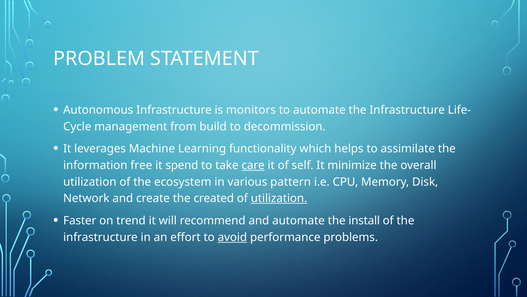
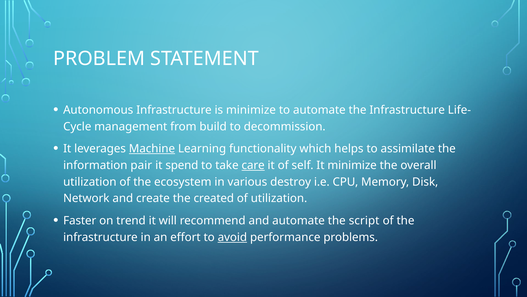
is monitors: monitors -> minimize (251, 110)
Machine underline: none -> present (152, 148)
free: free -> pair (141, 165)
pattern: pattern -> destroy (291, 182)
utilization underline: present -> none (279, 198)
install: install -> script (364, 220)
